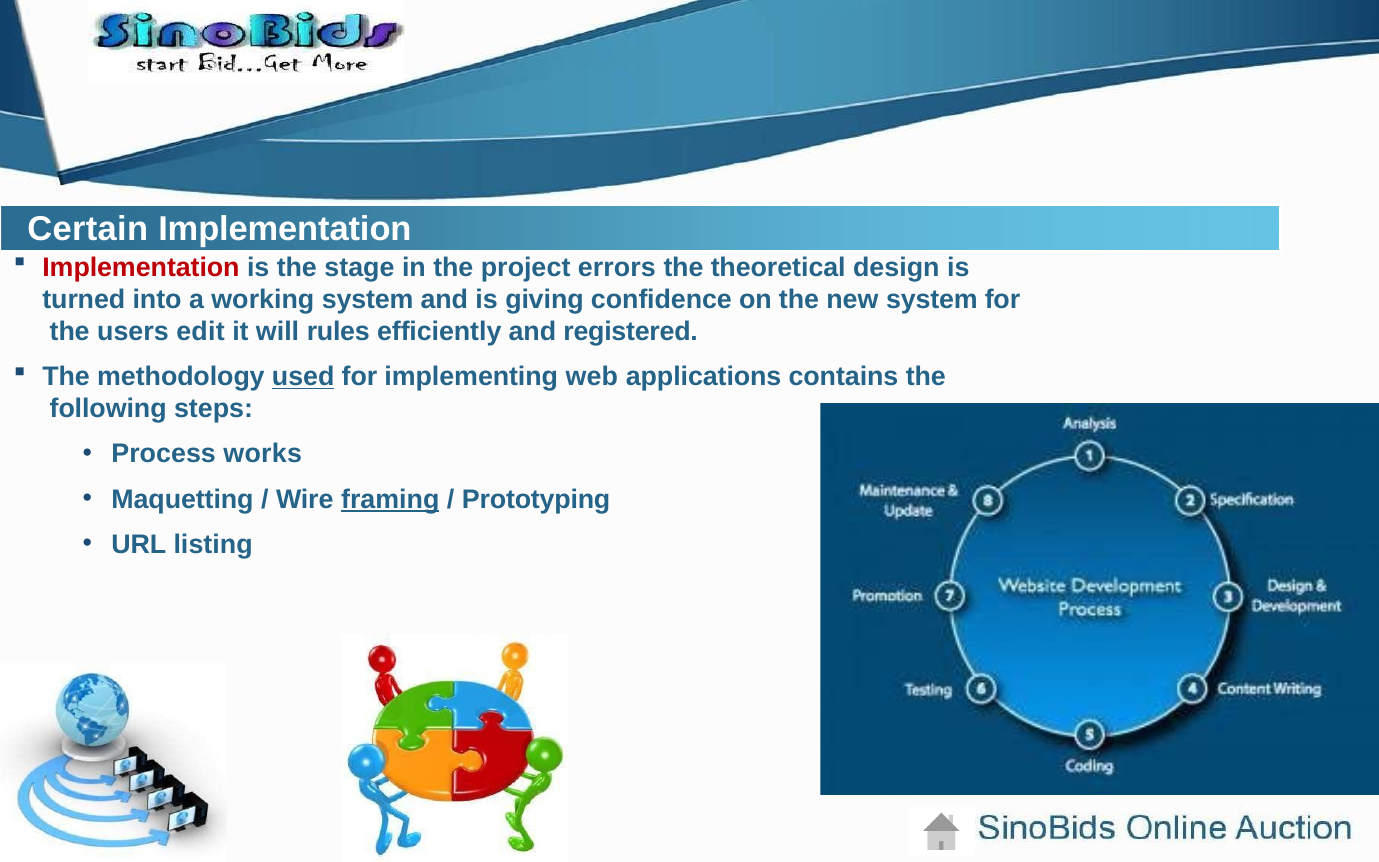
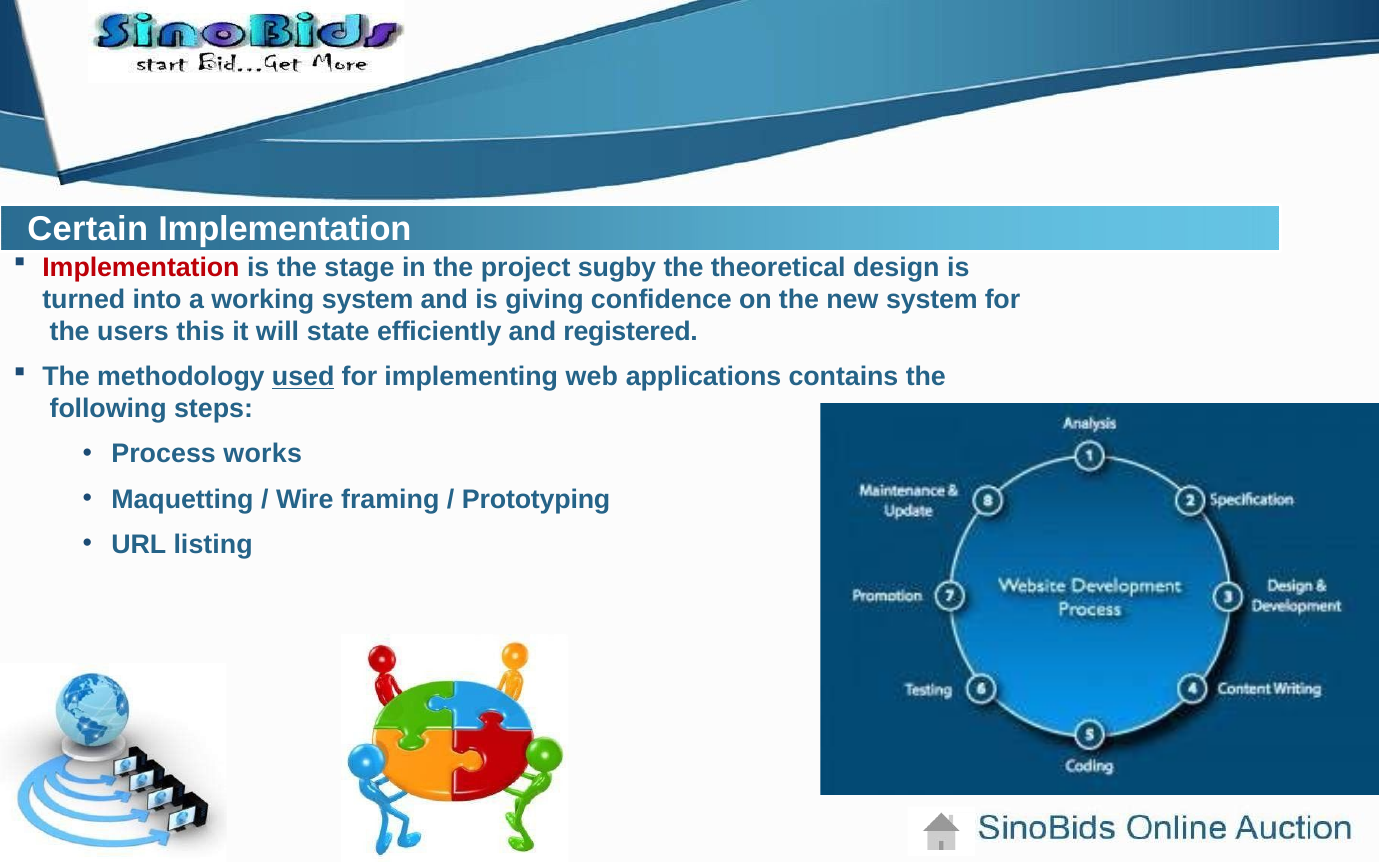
errors: errors -> sugby (617, 267)
edit: edit -> this (201, 332)
rules: rules -> state (338, 332)
framing underline: present -> none (390, 499)
